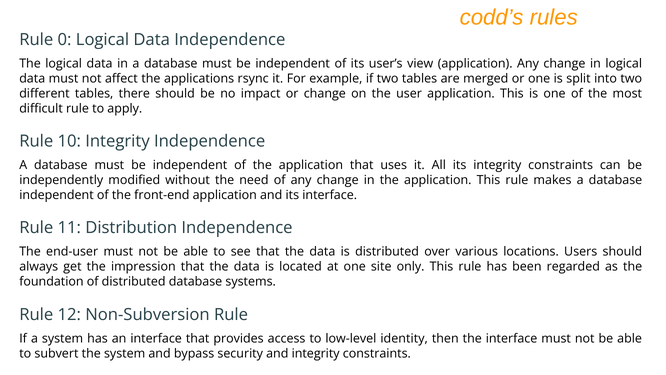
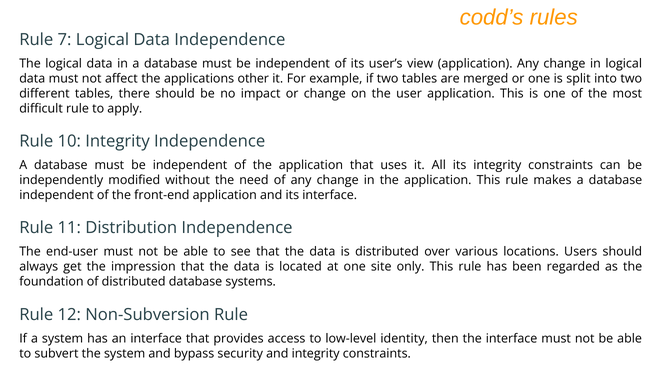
0: 0 -> 7 (65, 40)
rsync: rsync -> other (253, 78)
